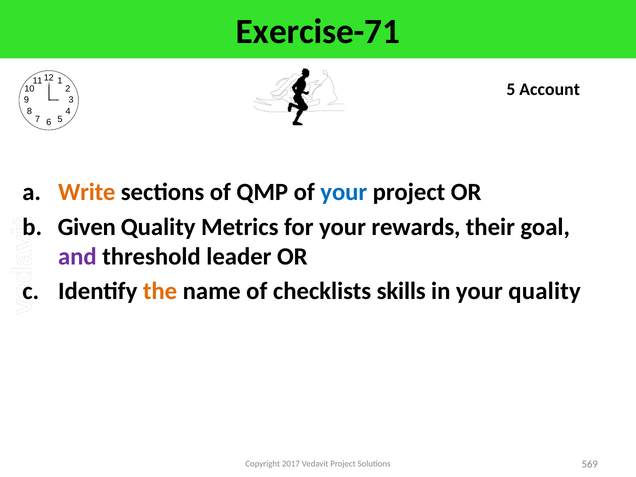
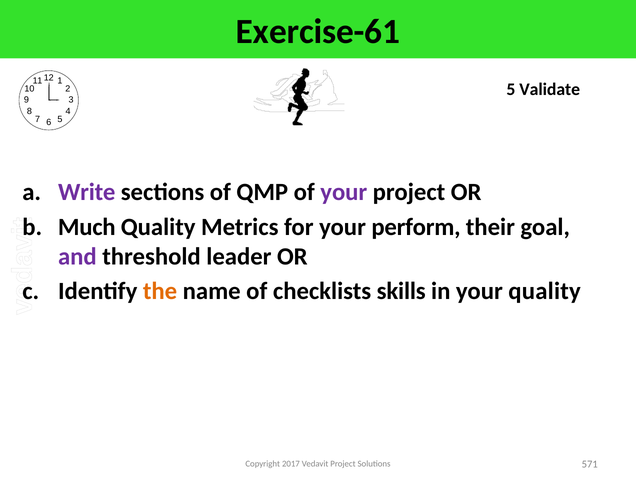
Exercise-71: Exercise-71 -> Exercise-61 (318, 32)
Account: Account -> Validate (550, 89)
Write colour: orange -> purple (87, 192)
your colour: blue -> purple (344, 192)
Given: Given -> Much (87, 227)
rewards: rewards -> perform (416, 227)
569: 569 -> 571 (590, 464)
